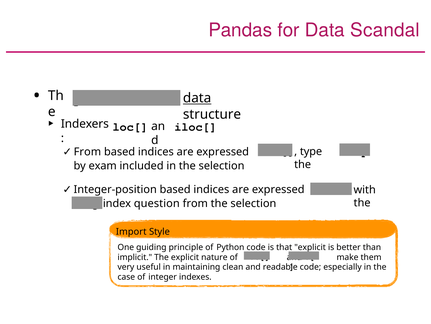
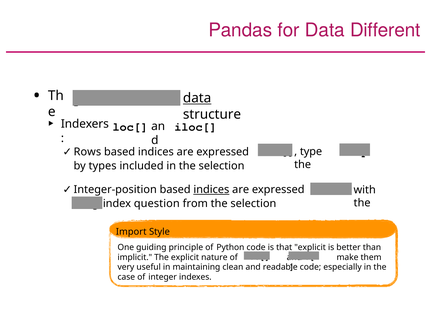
Scandal: Scandal -> Different (385, 30)
From: From -> Rows (87, 152)
exam: exam -> types (103, 165)
indices underline: none -> present (211, 189)
